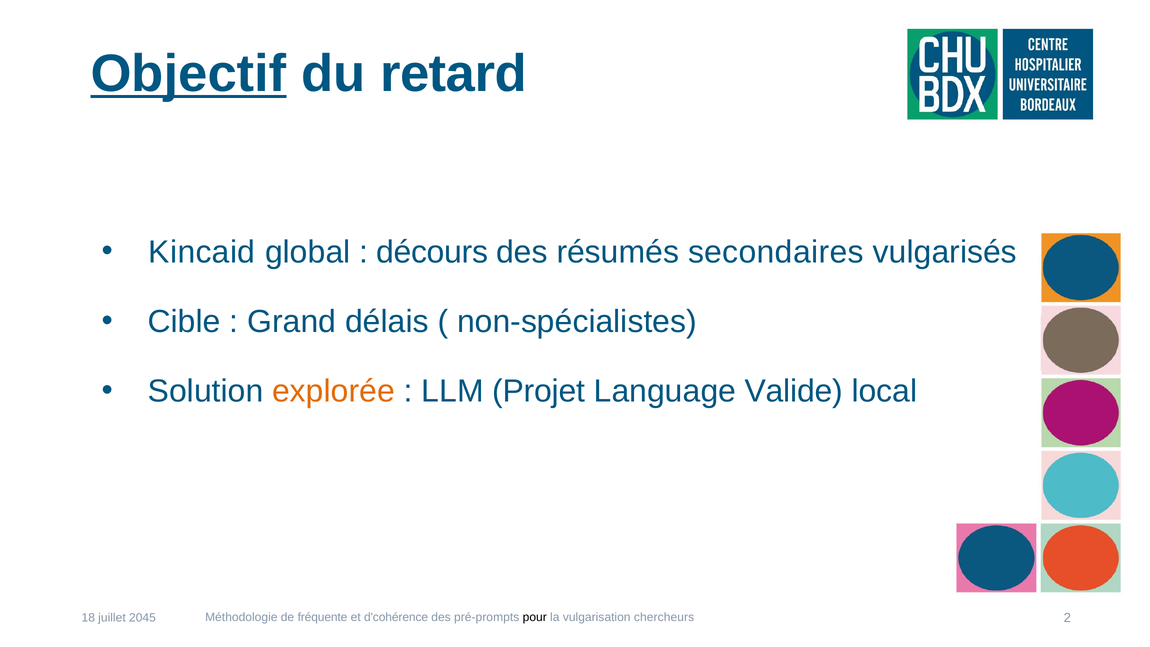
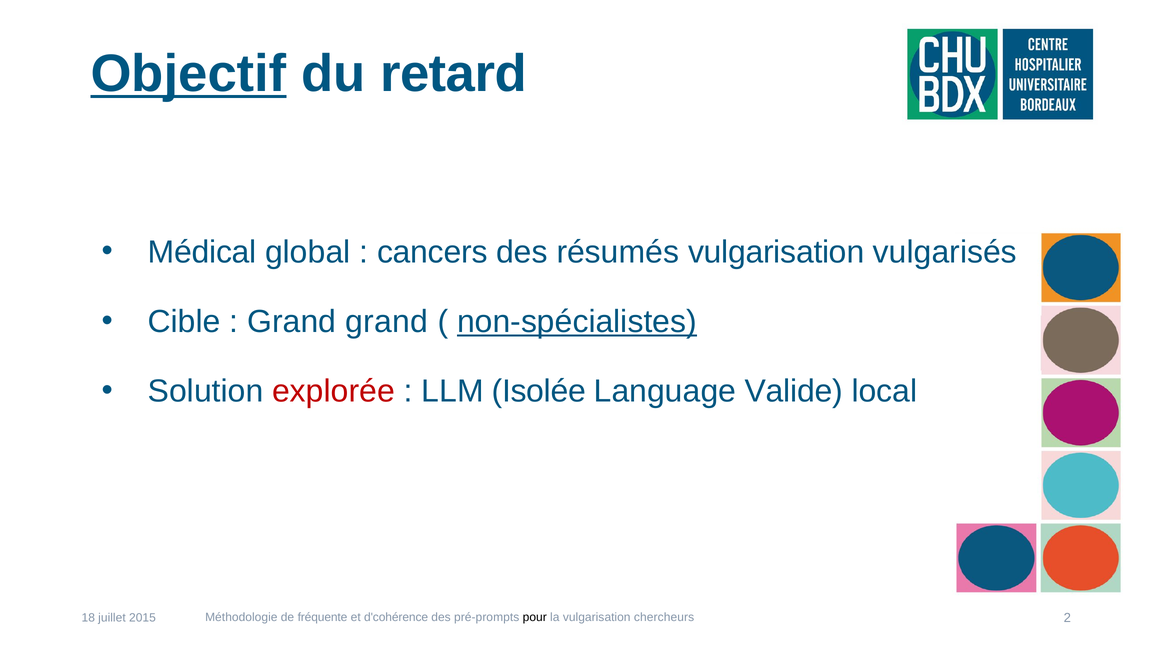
Kincaid: Kincaid -> Médical (202, 252)
décours: décours -> cancers (432, 252)
résumés secondaires: secondaires -> vulgarisation (776, 252)
Grand délais: délais -> grand (387, 322)
non-spécialistes underline: none -> present (577, 322)
explorée colour: orange -> red (333, 391)
Projet: Projet -> Isolée (539, 391)
2045: 2045 -> 2015 (142, 618)
